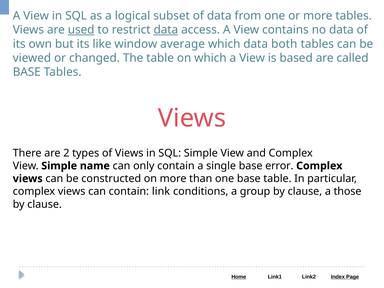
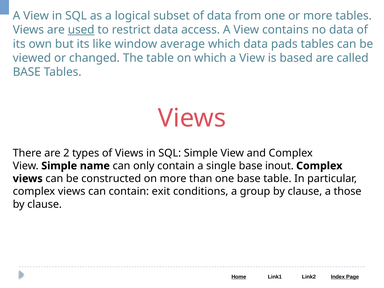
data underline: present -> none (166, 30)
both: both -> pads (284, 44)
error: error -> inout (279, 166)
link: link -> exit (161, 191)
